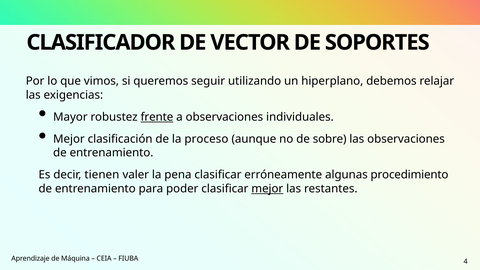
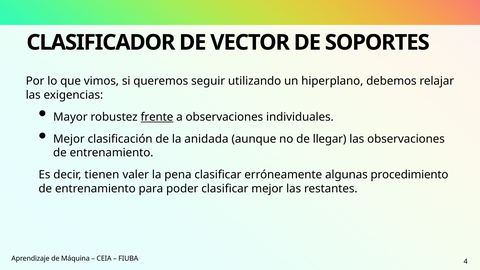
proceso: proceso -> anidada (206, 139)
sobre: sobre -> llegar (330, 139)
mejor underline: present -> none (267, 189)
